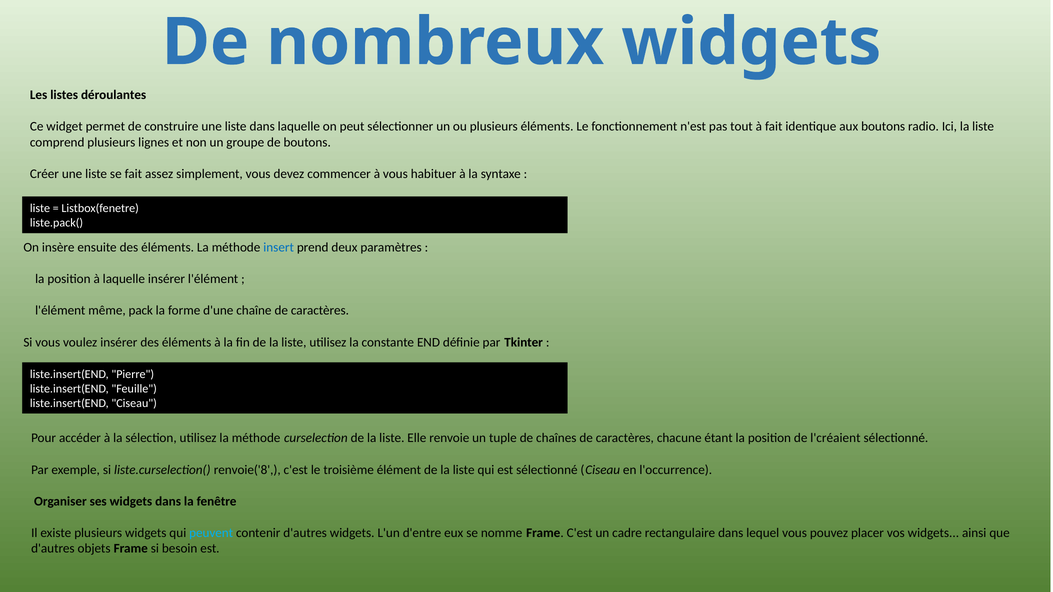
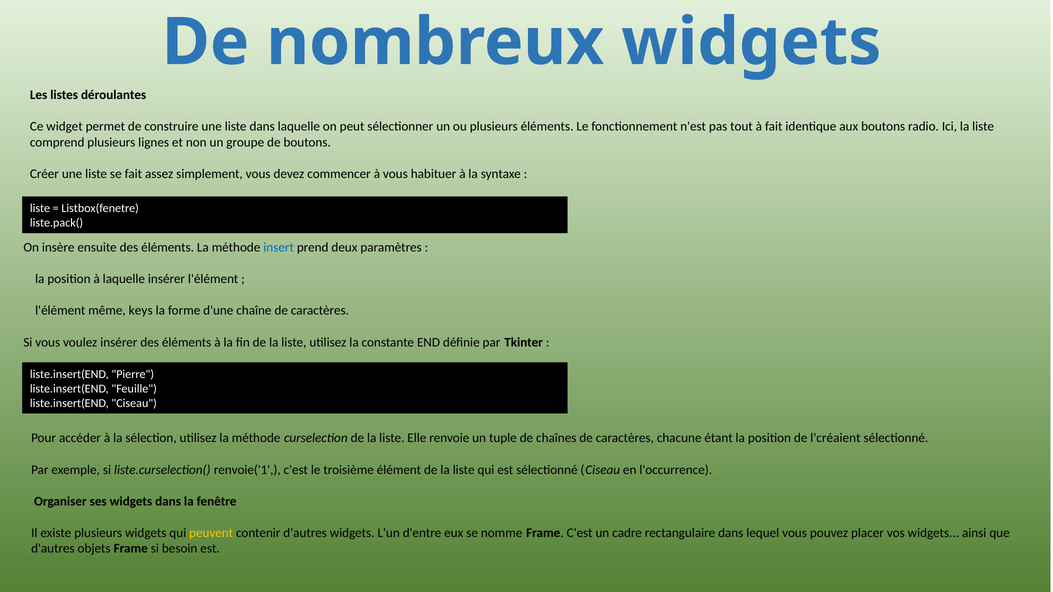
pack: pack -> keys (141, 311)
renvoie('8: renvoie('8 -> renvoie('1 (247, 470)
peuvent colour: light blue -> yellow (211, 533)
